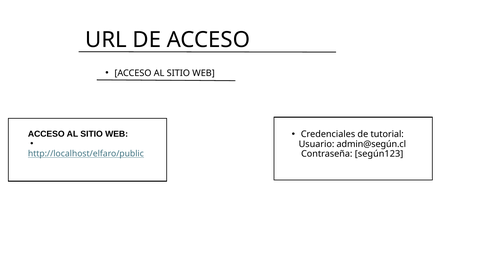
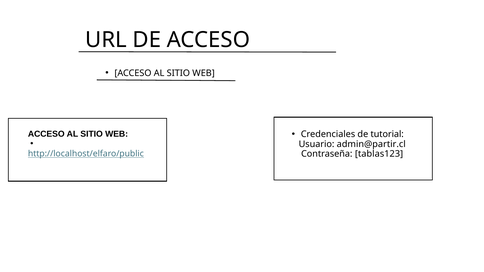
admin@según.cl: admin@según.cl -> admin@partir.cl (371, 144)
según123: según123 -> tablas123 (379, 154)
